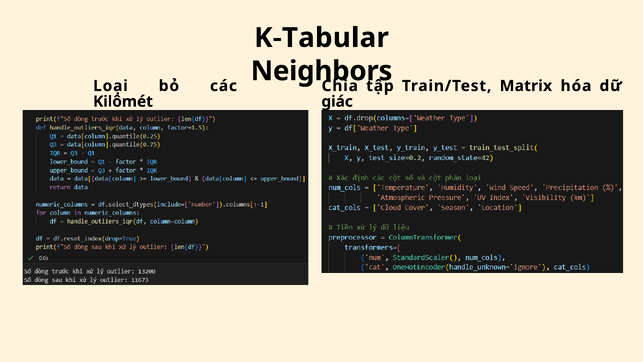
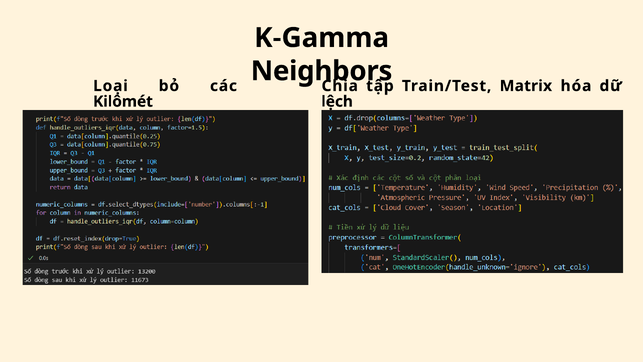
K-Tabular: K-Tabular -> K-Gamma (322, 38)
giác: giác -> lệch (337, 101)
